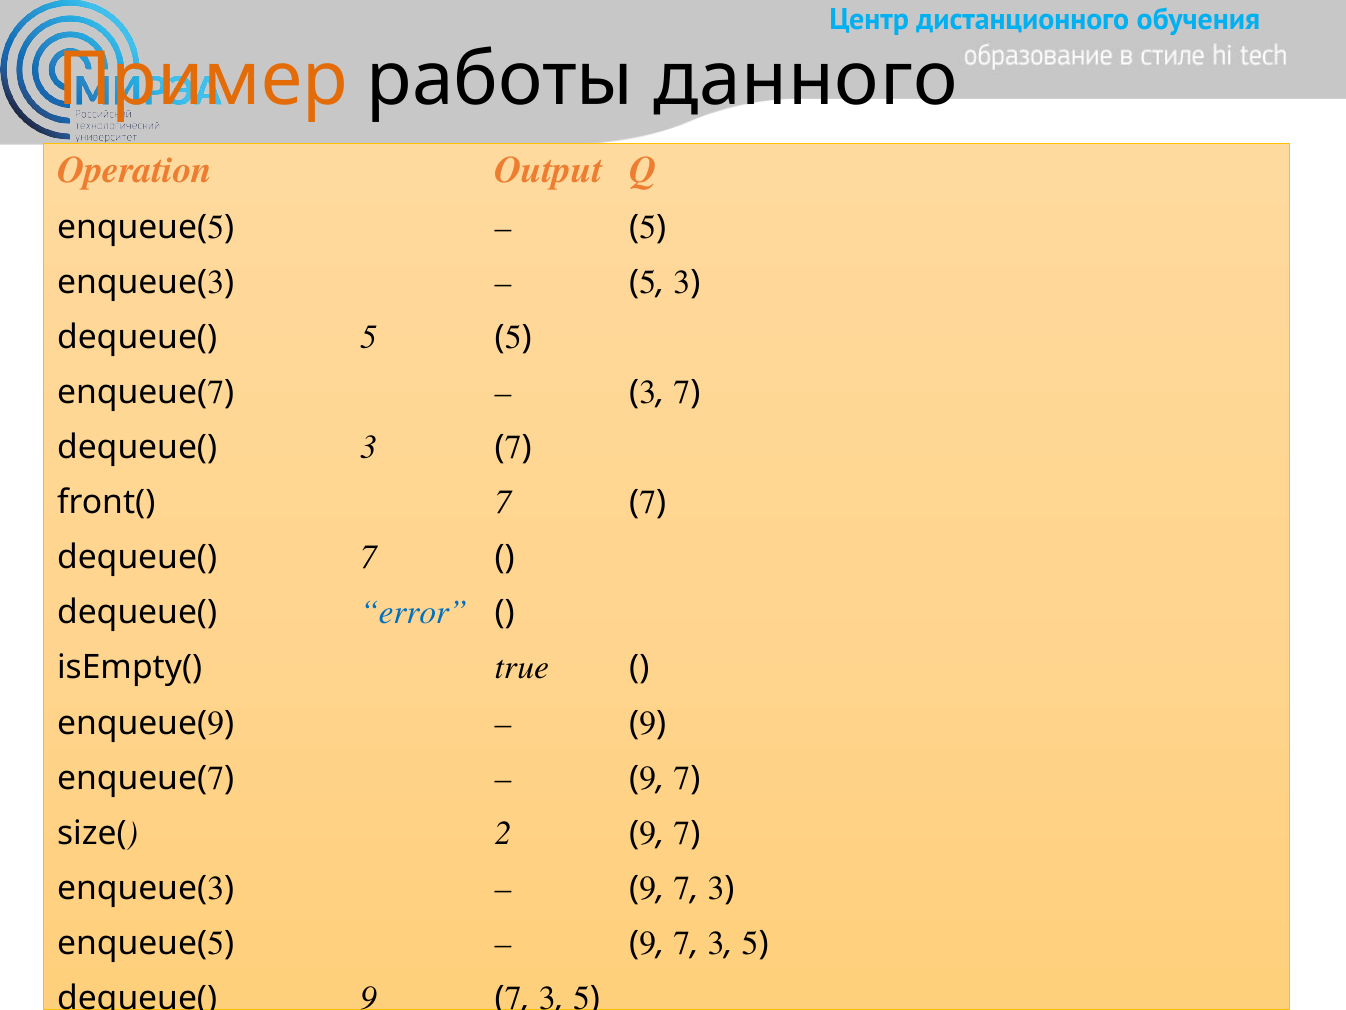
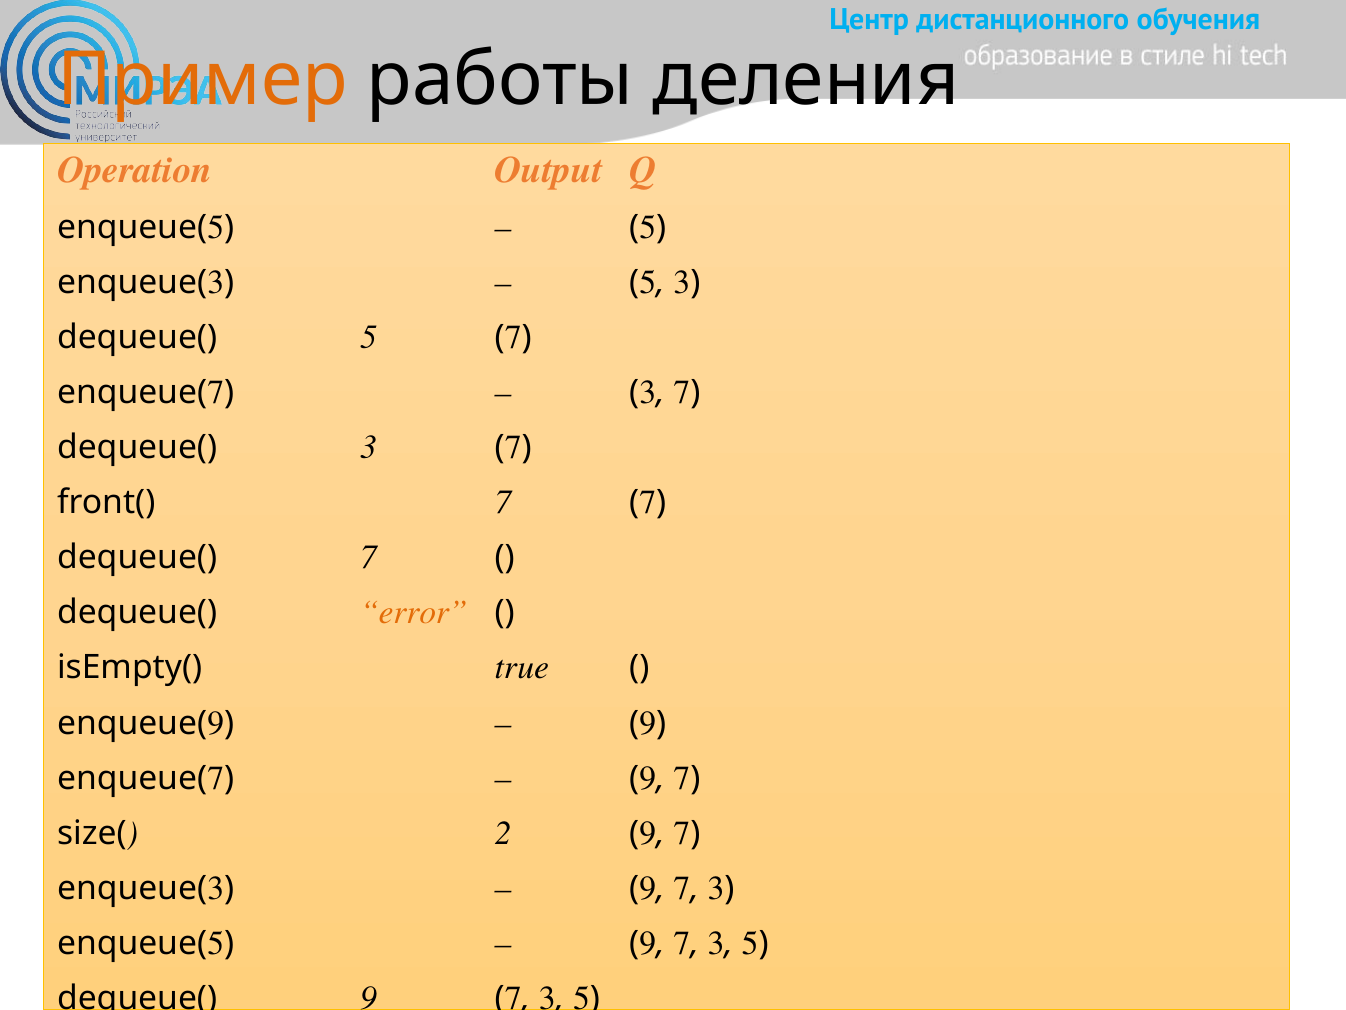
данного: данного -> деления (806, 79)
5: 5 -> 7 (513, 337)
error colour: blue -> orange (414, 612)
